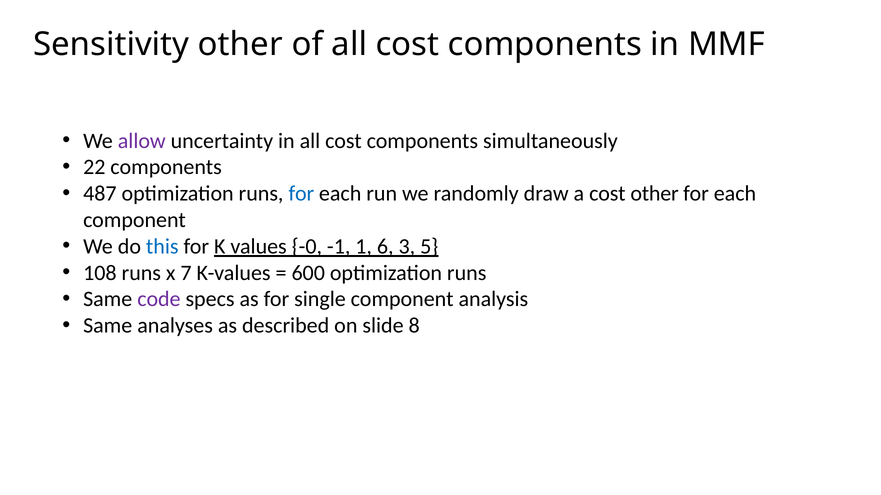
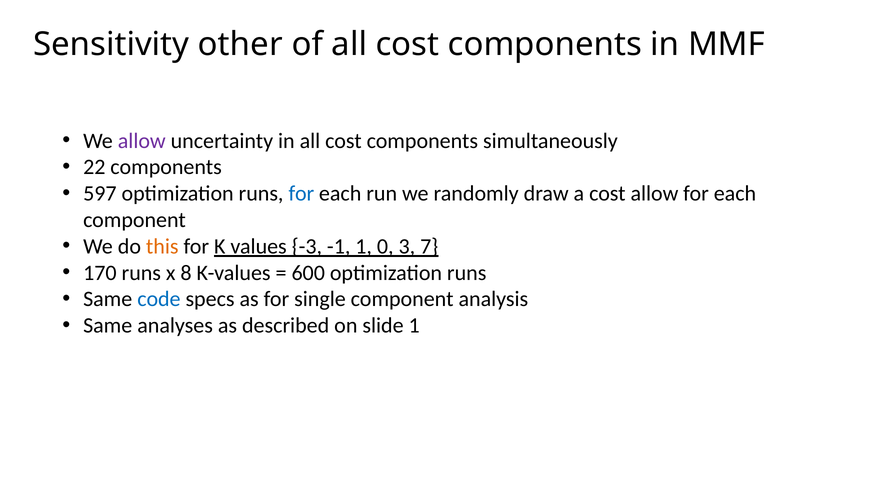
487: 487 -> 597 (100, 194)
cost other: other -> allow (654, 194)
this colour: blue -> orange (162, 247)
-0: -0 -> -3 (307, 247)
6: 6 -> 0 (385, 247)
5: 5 -> 7 (429, 247)
108: 108 -> 170 (100, 273)
7: 7 -> 8 (186, 273)
code colour: purple -> blue (159, 300)
slide 8: 8 -> 1 (414, 326)
